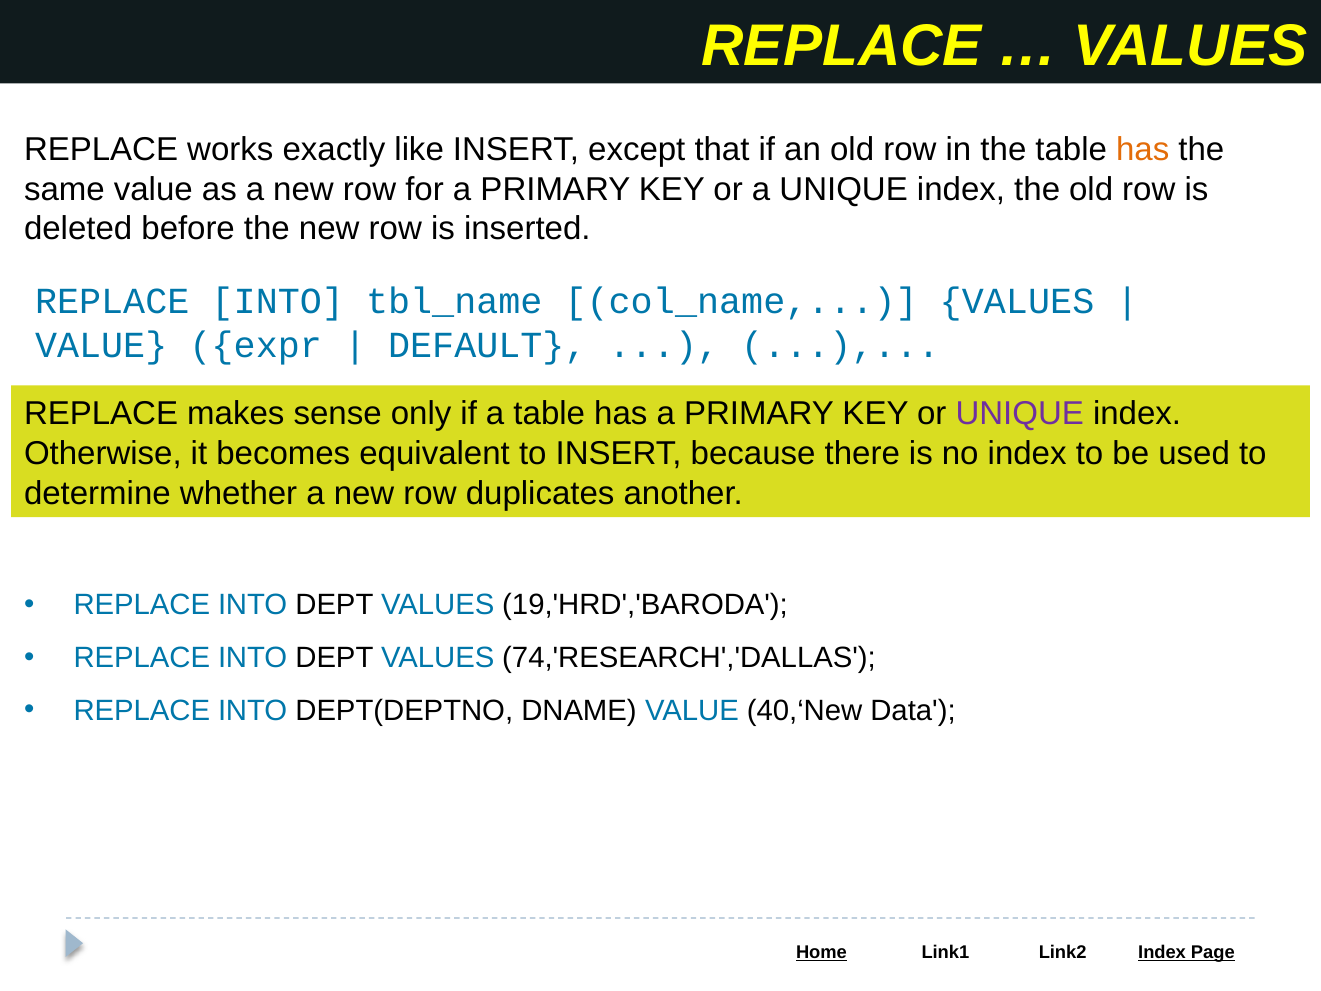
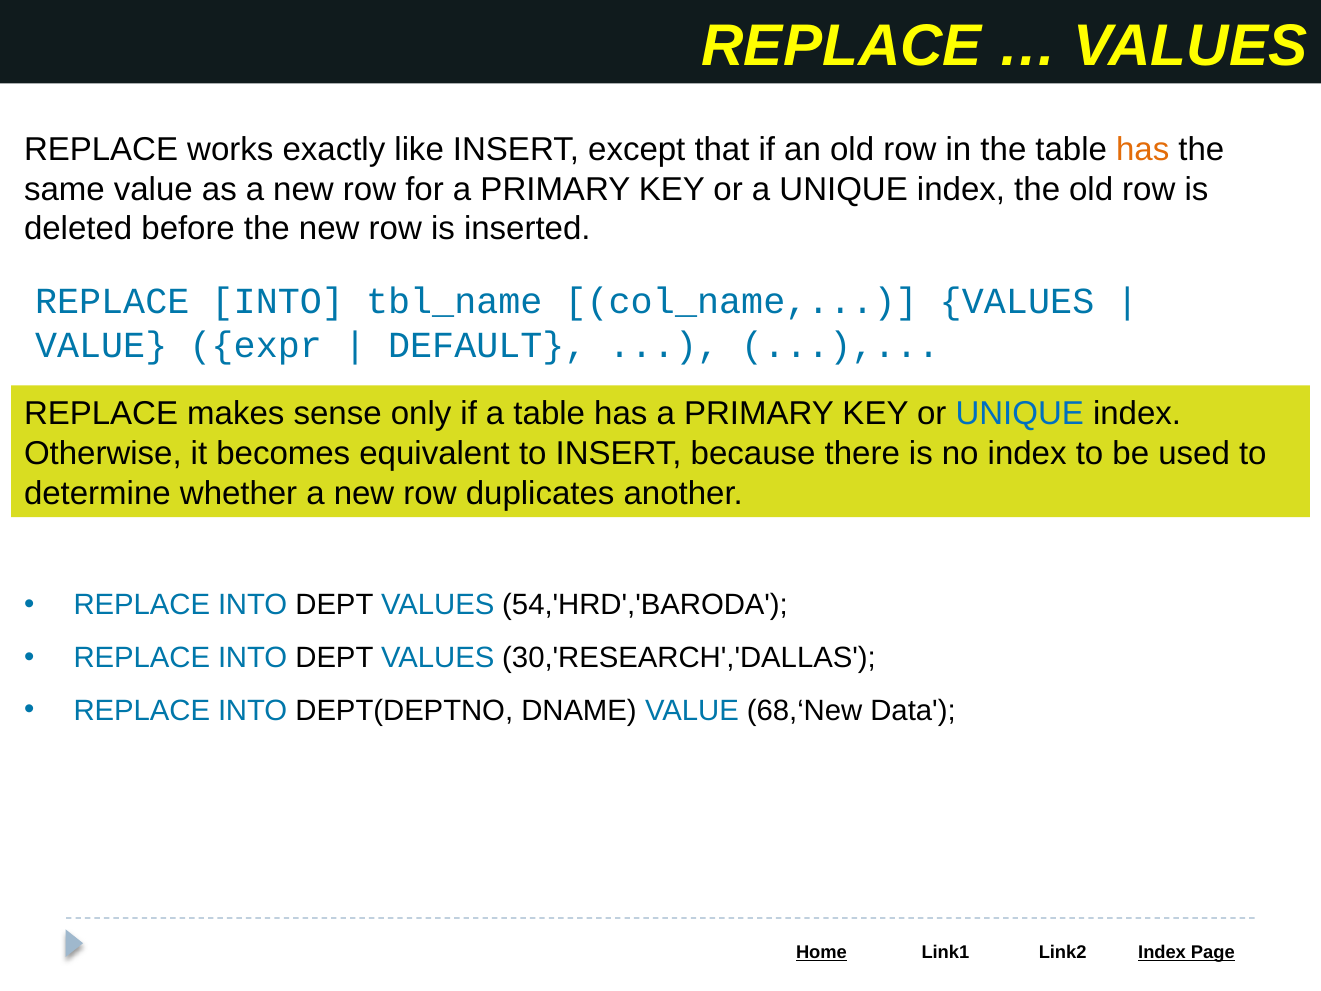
UNIQUE colour: purple -> blue (1020, 414)
19,'HRD','BARODA: 19,'HRD','BARODA -> 54,'HRD','BARODA (645, 605)
74,'RESEARCH','DALLAS: 74,'RESEARCH','DALLAS -> 30,'RESEARCH','DALLAS (689, 658)
40,‘New: 40,‘New -> 68,‘New (805, 711)
